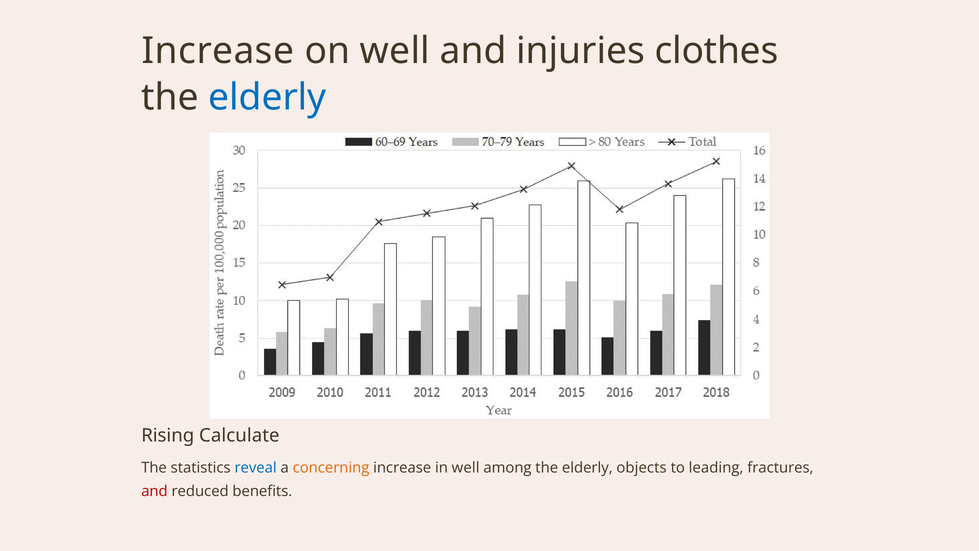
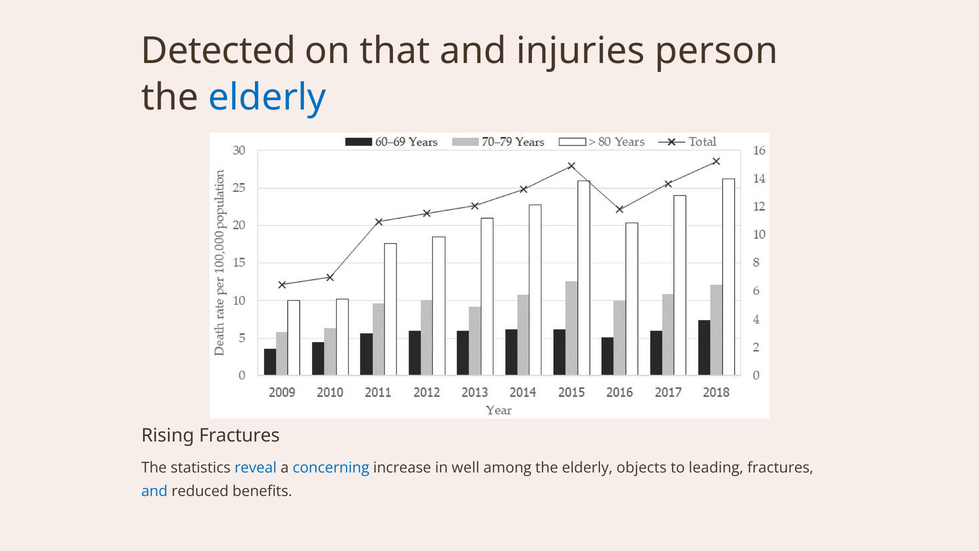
Increase: Increase -> Detected (218, 51)
on well: well -> that (395, 51)
clothes: clothes -> person (716, 51)
Rising Calculate: Calculate -> Fractures (239, 435)
concerning colour: orange -> blue (331, 467)
and colour: red -> blue (154, 491)
